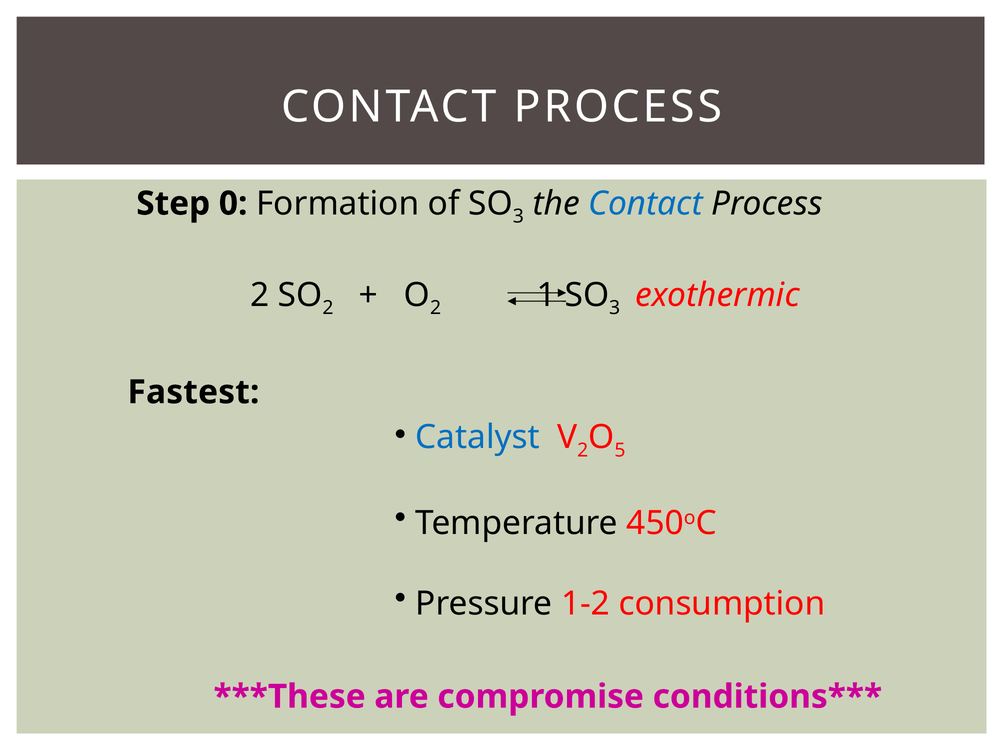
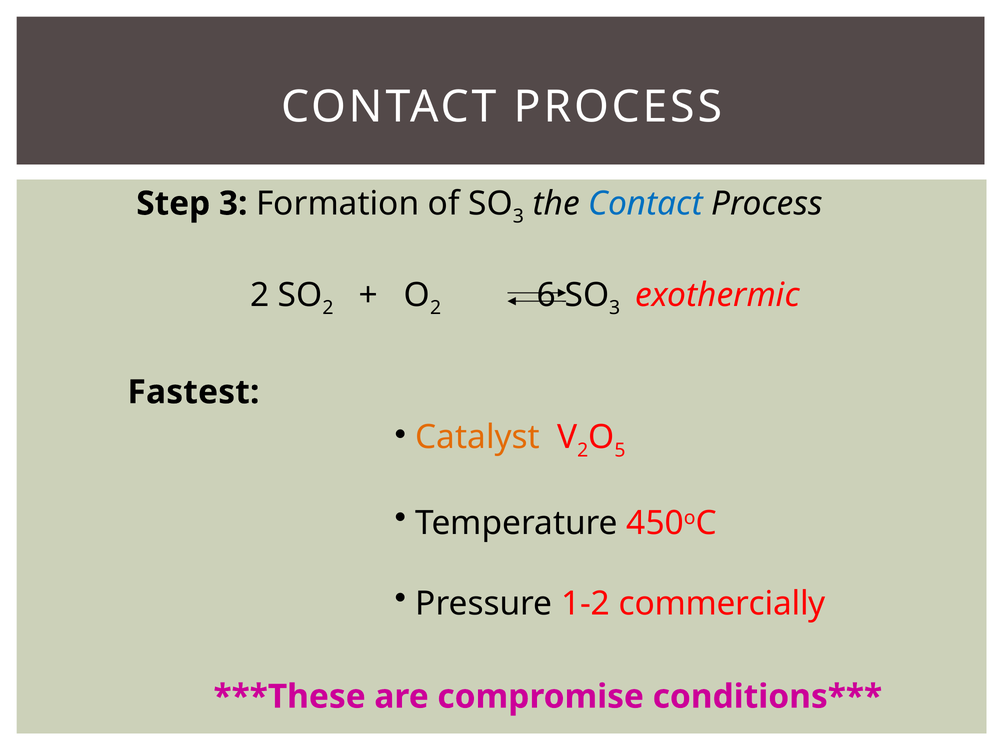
Step 0: 0 -> 3 (233, 204)
1: 1 -> 6 (546, 295)
Catalyst colour: blue -> orange (478, 437)
consumption: consumption -> commercially (722, 603)
